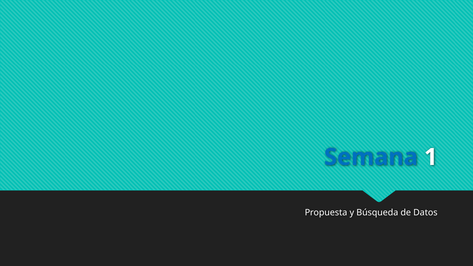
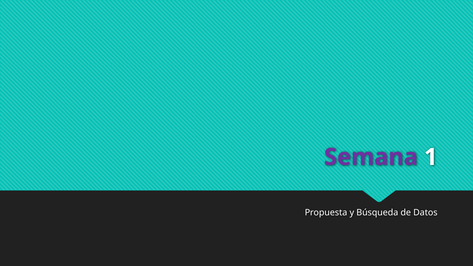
Semana colour: blue -> purple (371, 157)
